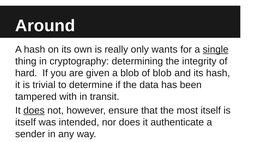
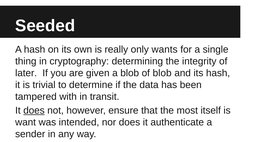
Around: Around -> Seeded (45, 26)
single underline: present -> none (216, 50)
hard: hard -> later (26, 73)
itself: itself -> want (26, 123)
